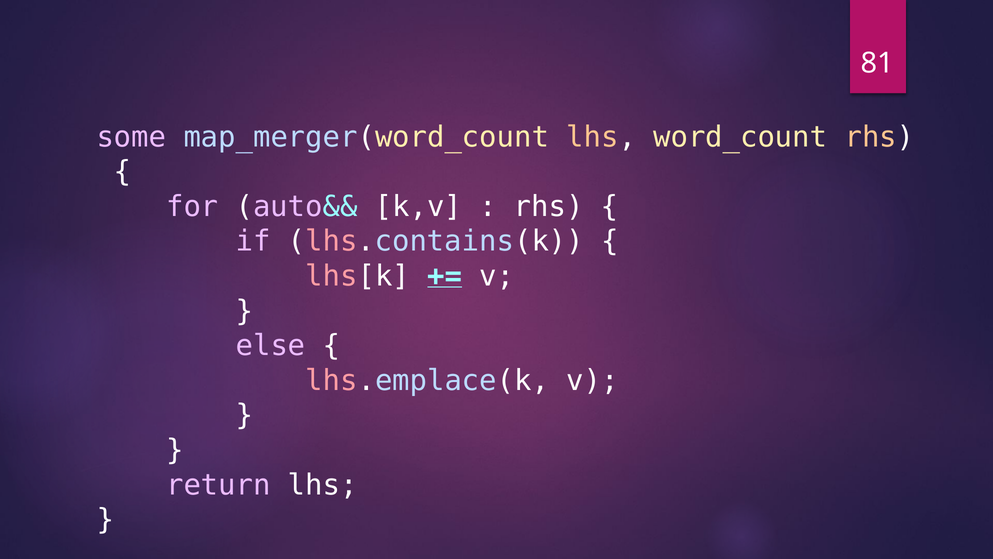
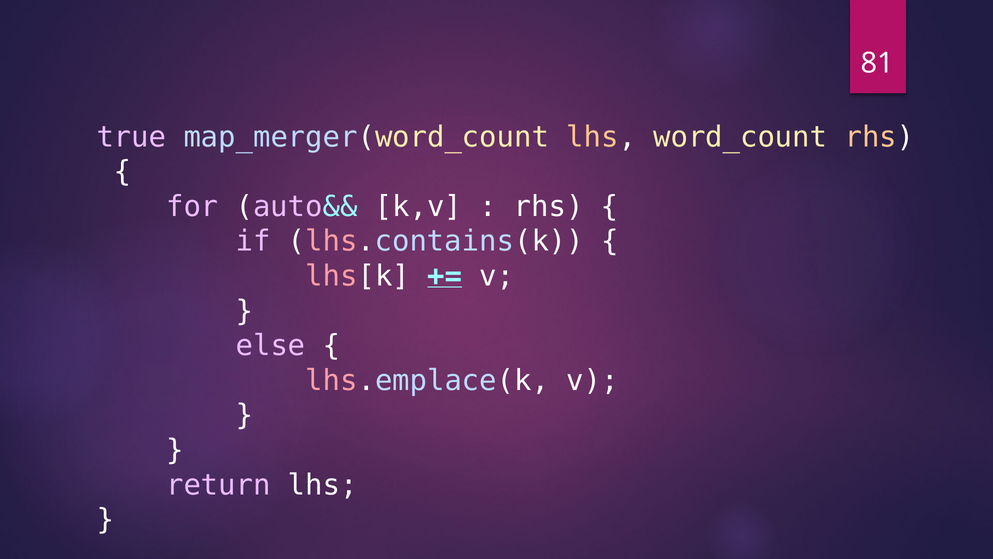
some: some -> true (131, 137)
